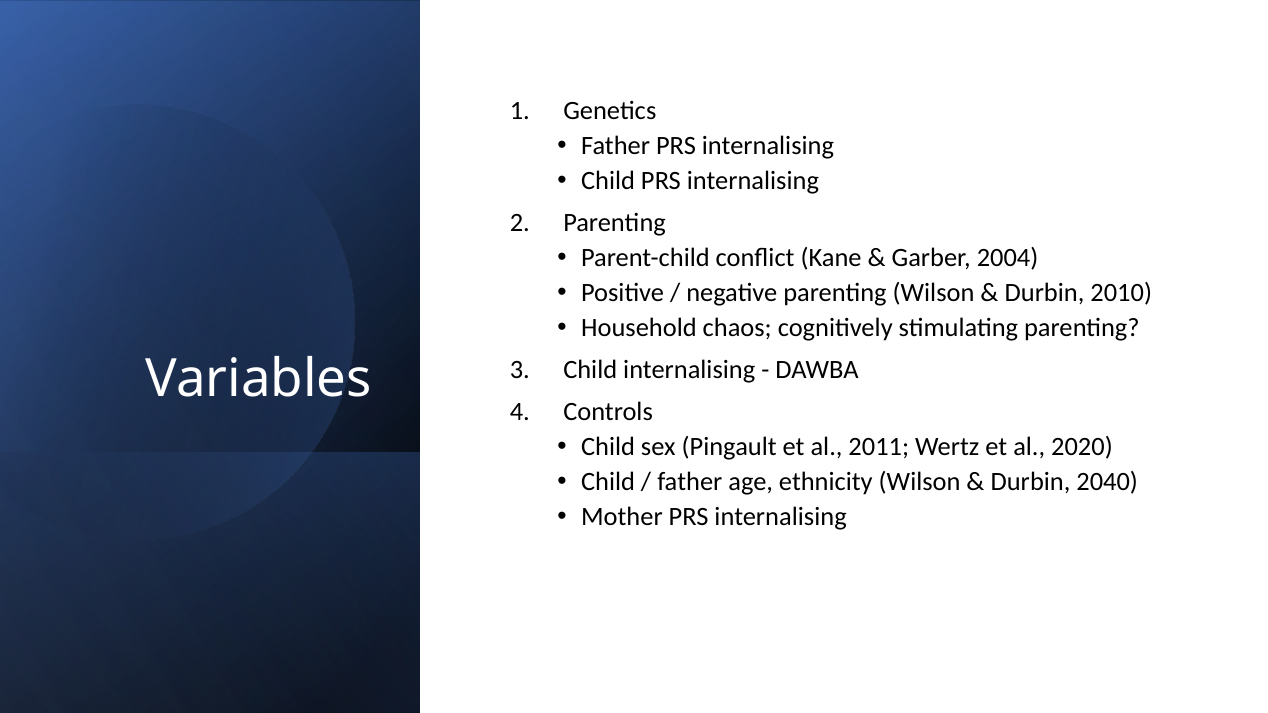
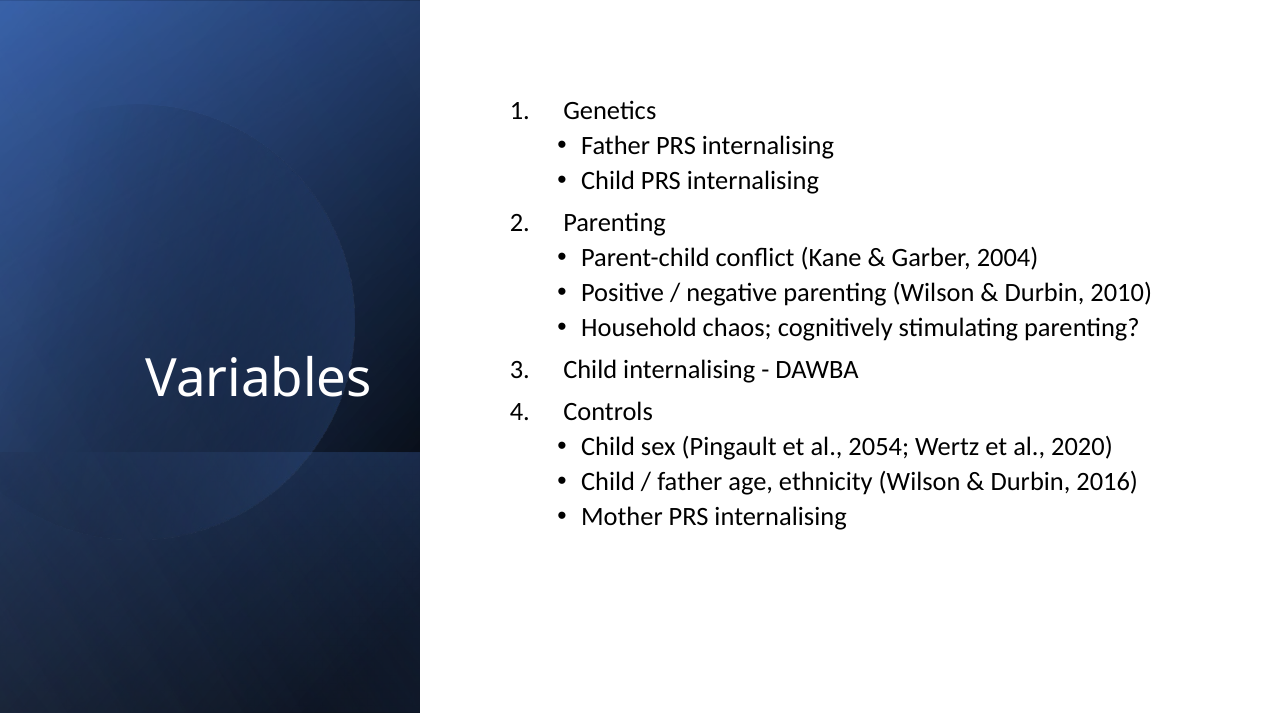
2011: 2011 -> 2054 (879, 447)
2040: 2040 -> 2016 (1107, 482)
